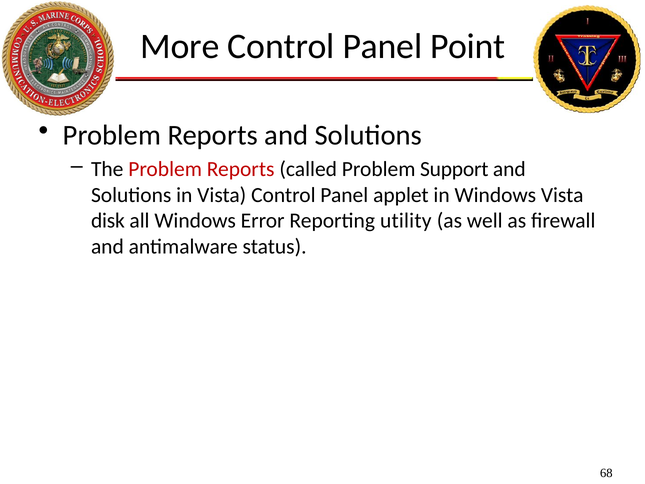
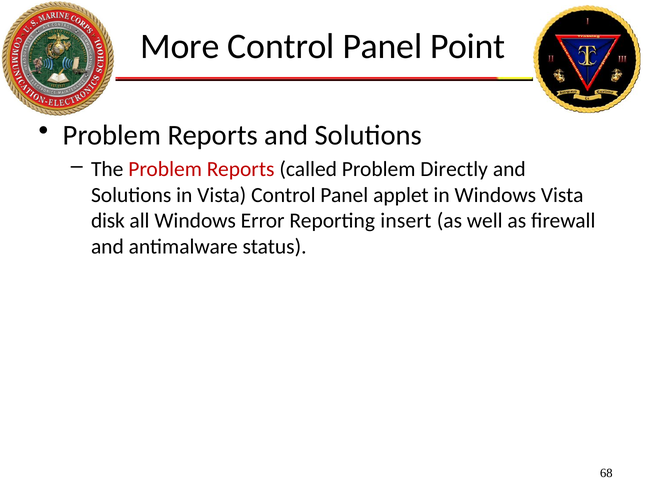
Support: Support -> Directly (454, 169)
utility: utility -> insert (406, 221)
